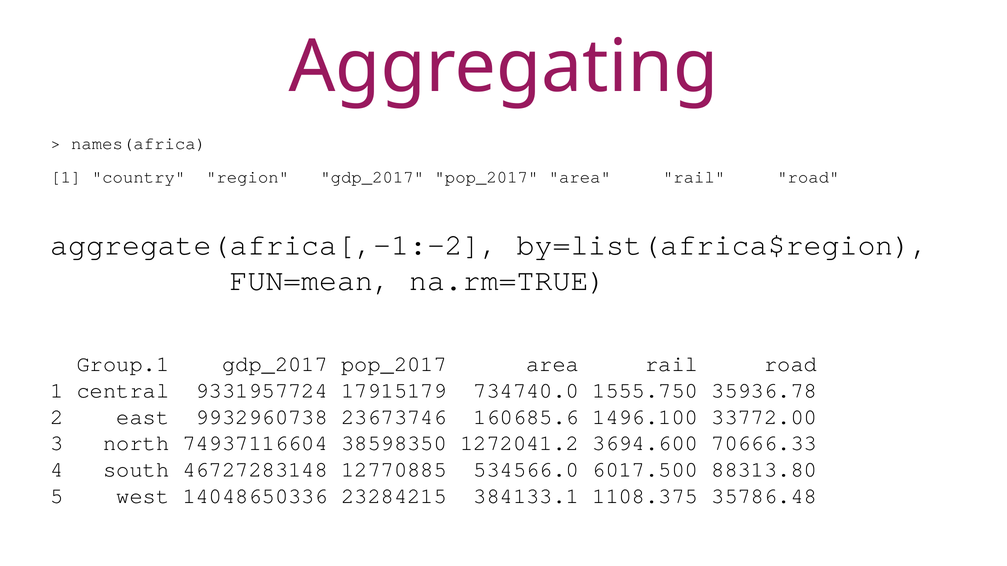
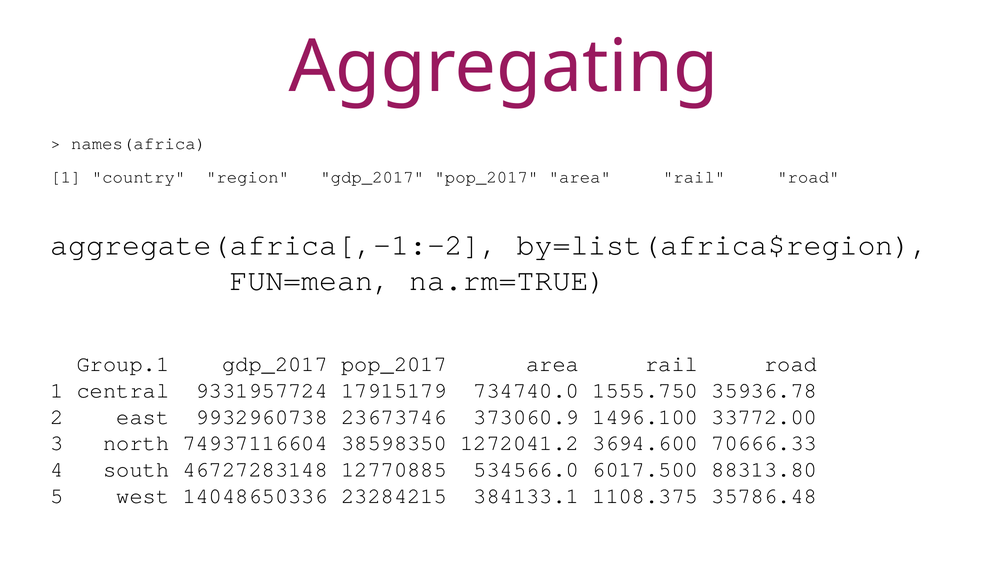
160685.6: 160685.6 -> 373060.9 (526, 417)
